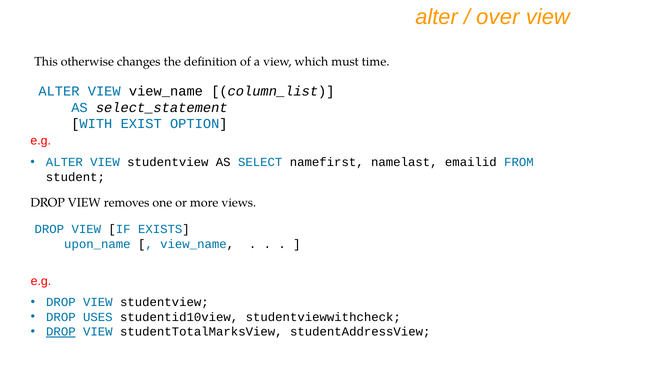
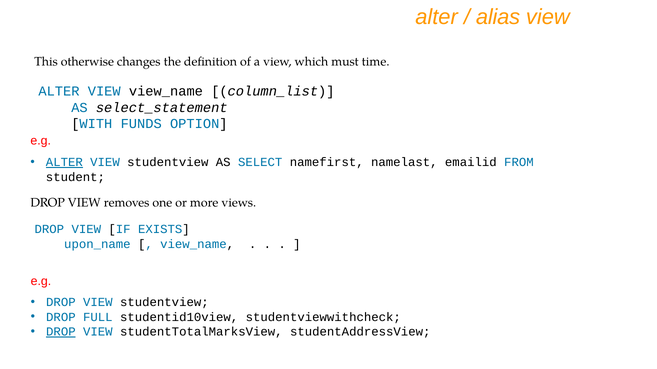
over: over -> alias (498, 17)
EXIST: EXIST -> FUNDS (141, 124)
ALTER underline: none -> present (64, 162)
USES: USES -> FULL (98, 318)
